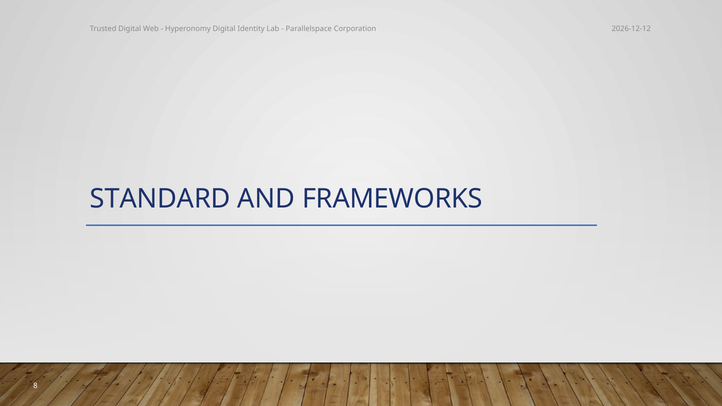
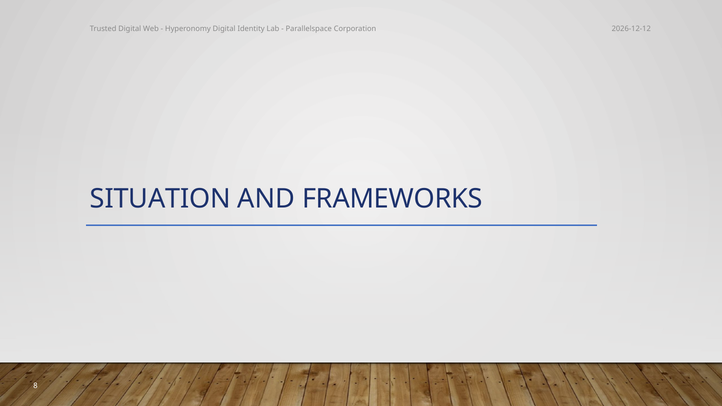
STANDARD: STANDARD -> SITUATION (160, 199)
